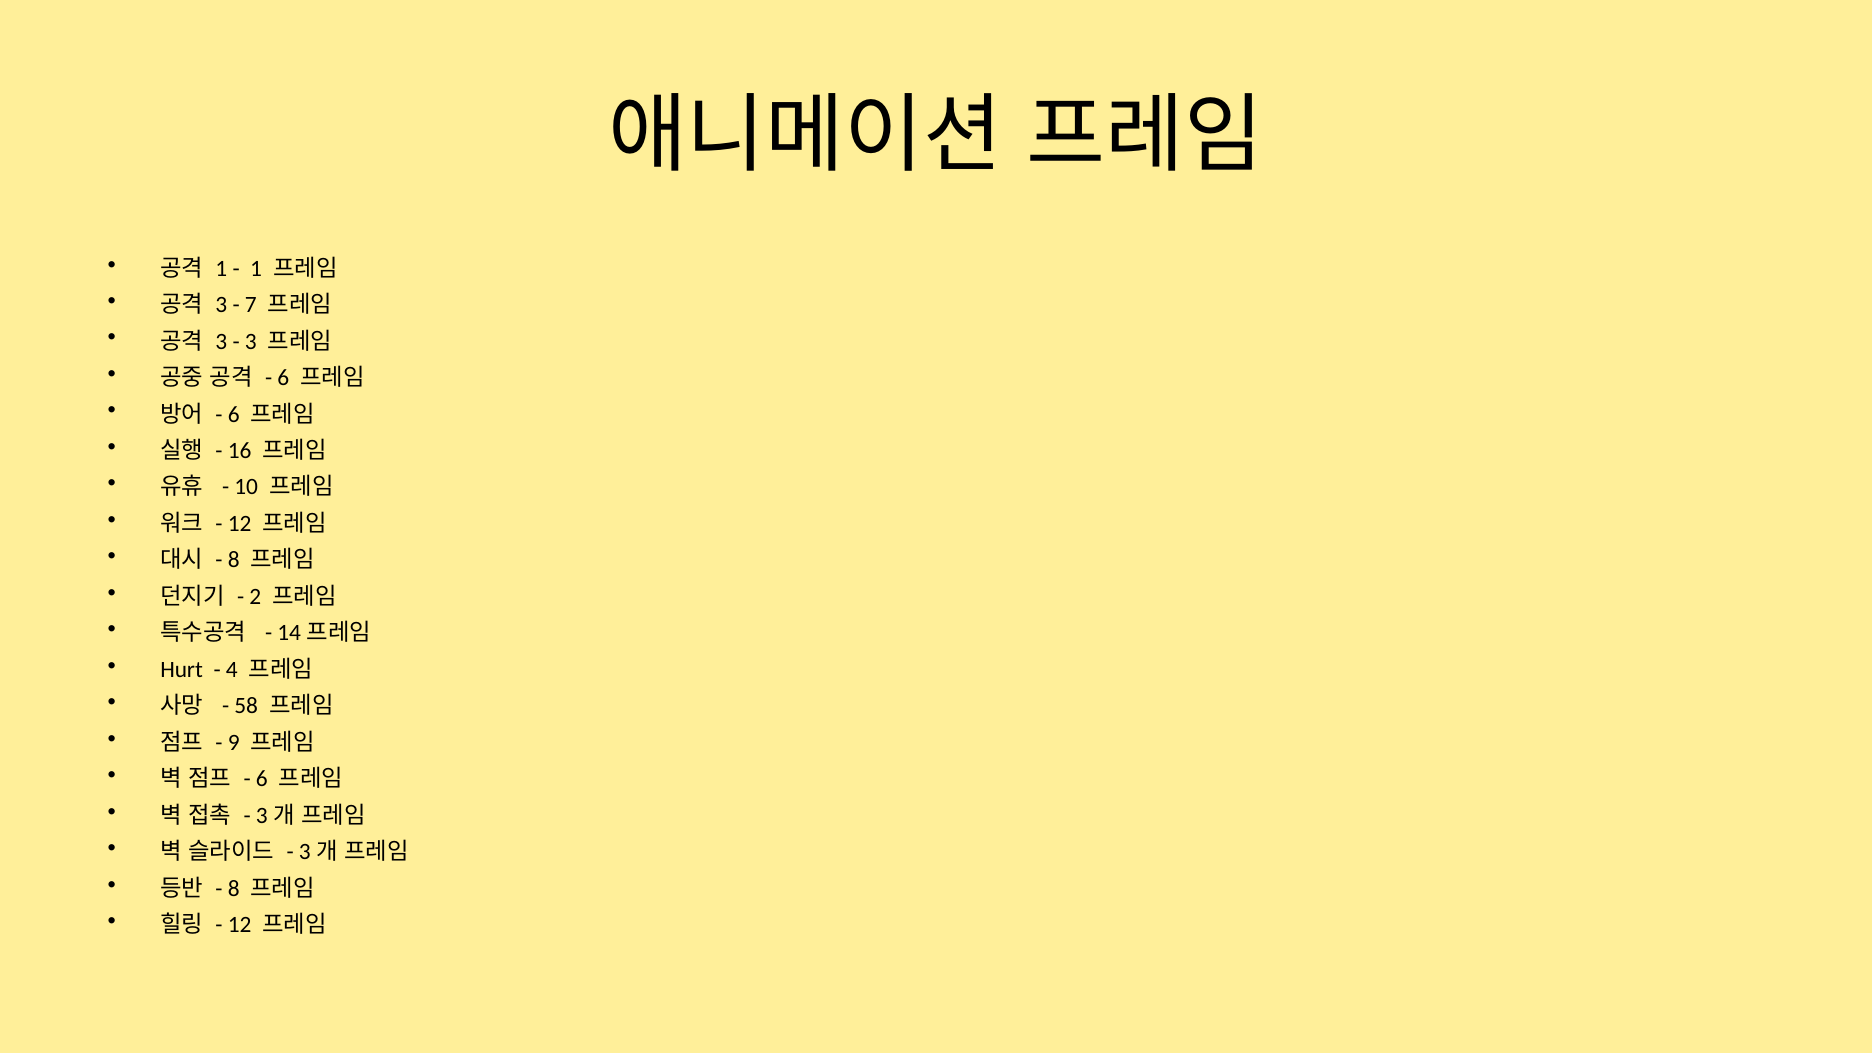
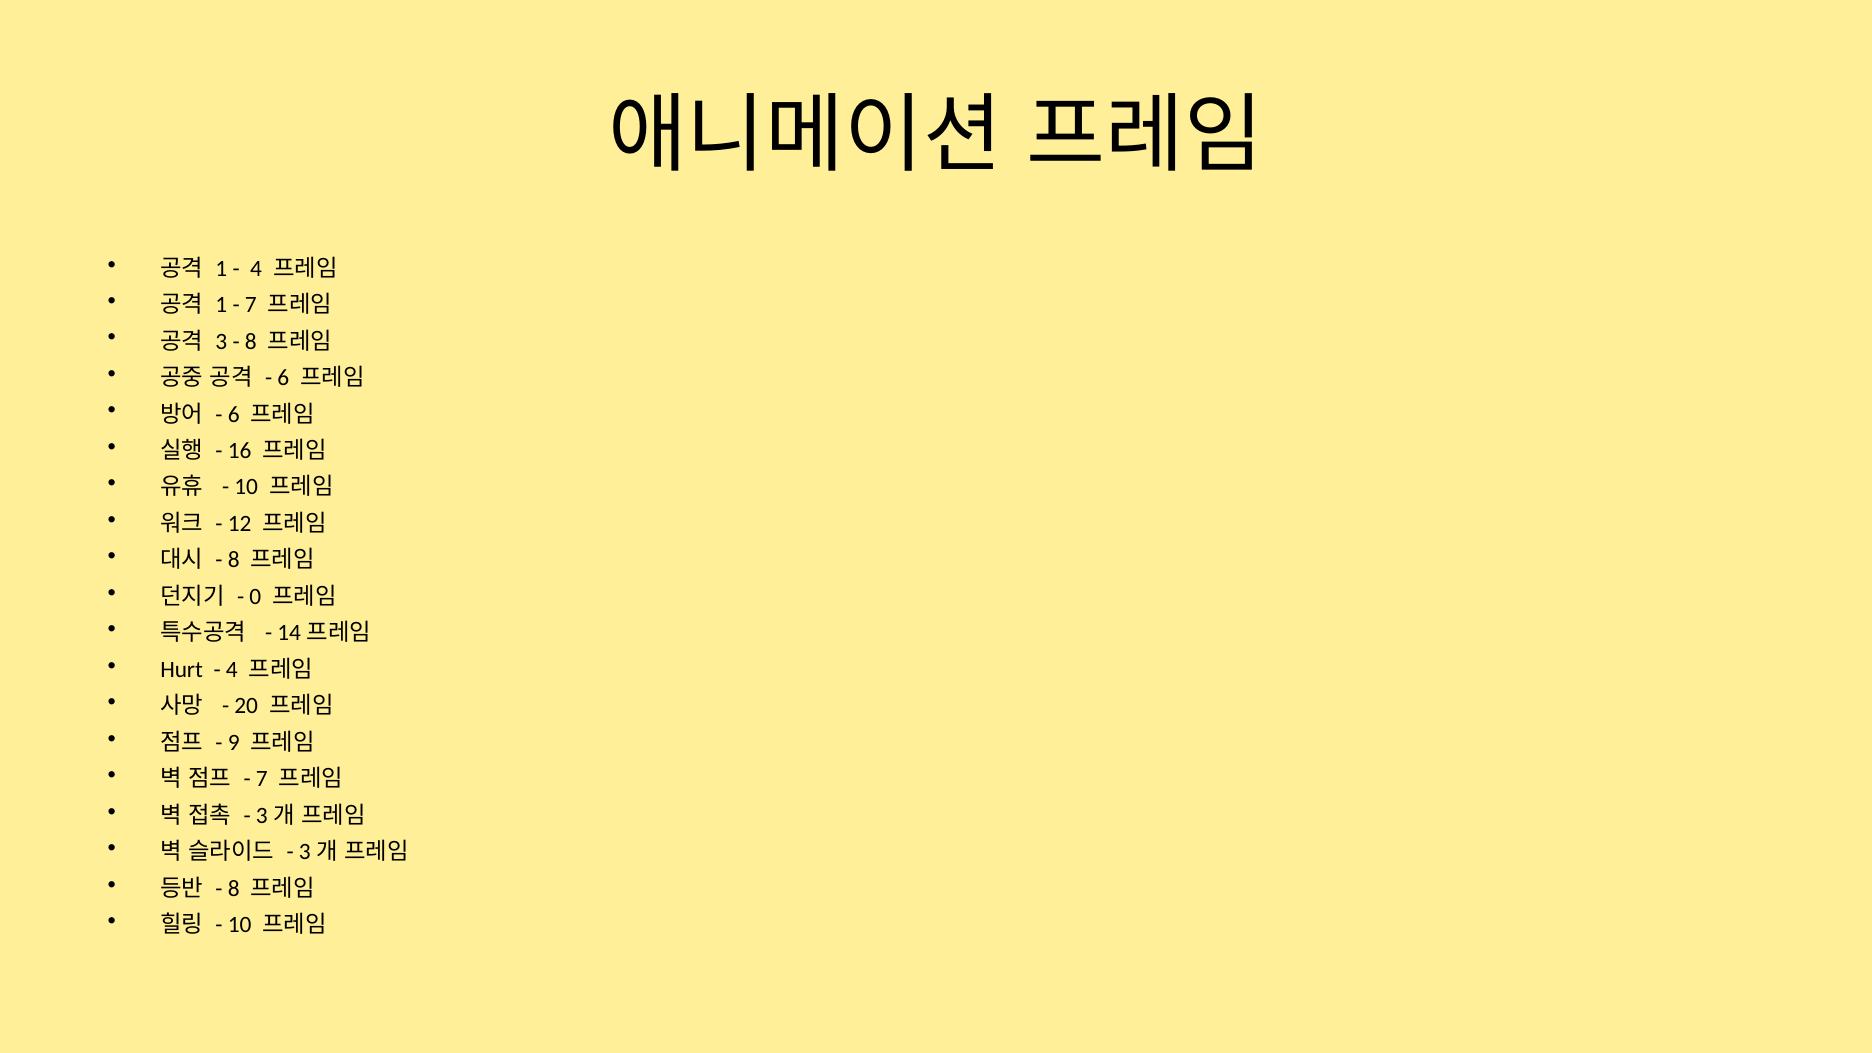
1: 1 -> 4 (256, 268)
3: 3 -> 1 (221, 305)
3: 3 -> 8 (251, 341)
2: 2 -> 0 (255, 597)
58: 58 -> 20 (246, 706)
6: 6 -> 7 (262, 779)
12: 12 -> 10 (240, 925)
